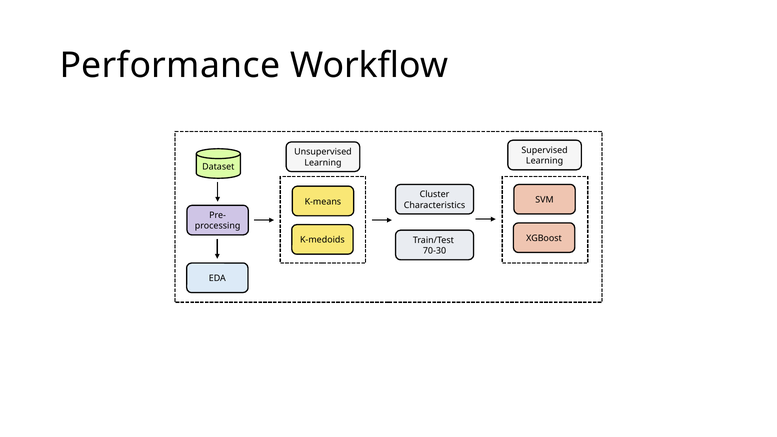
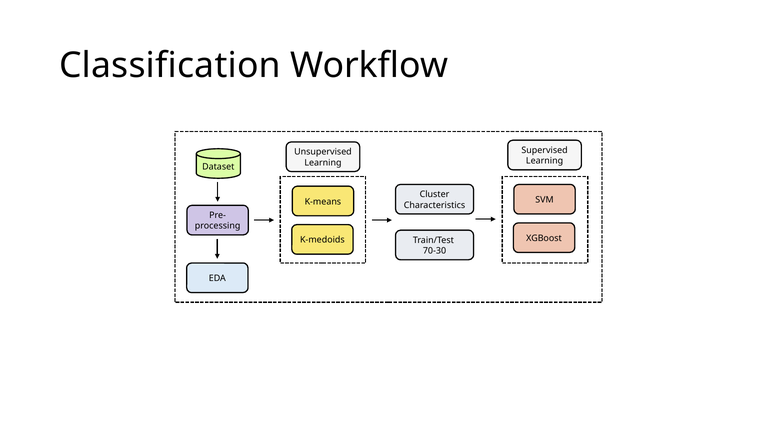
Performance: Performance -> Classification (170, 65)
